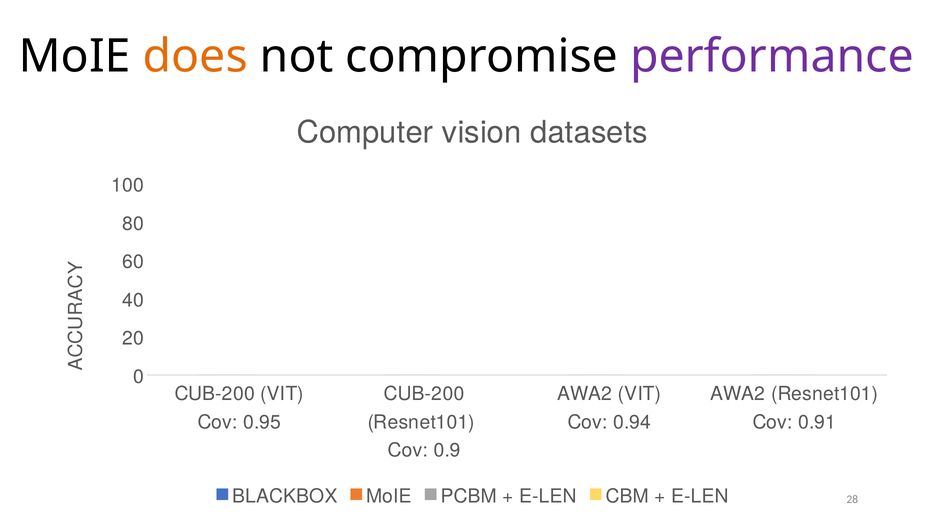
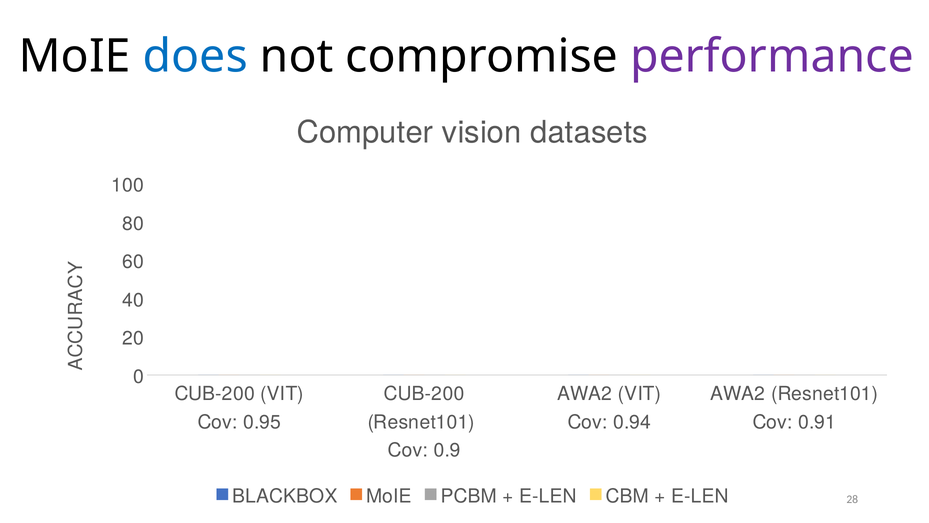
does colour: orange -> blue (195, 57)
